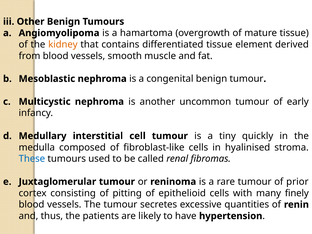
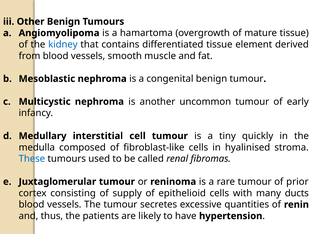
kidney colour: orange -> blue (63, 44)
pitting: pitting -> supply (127, 193)
finely: finely -> ducts (297, 193)
